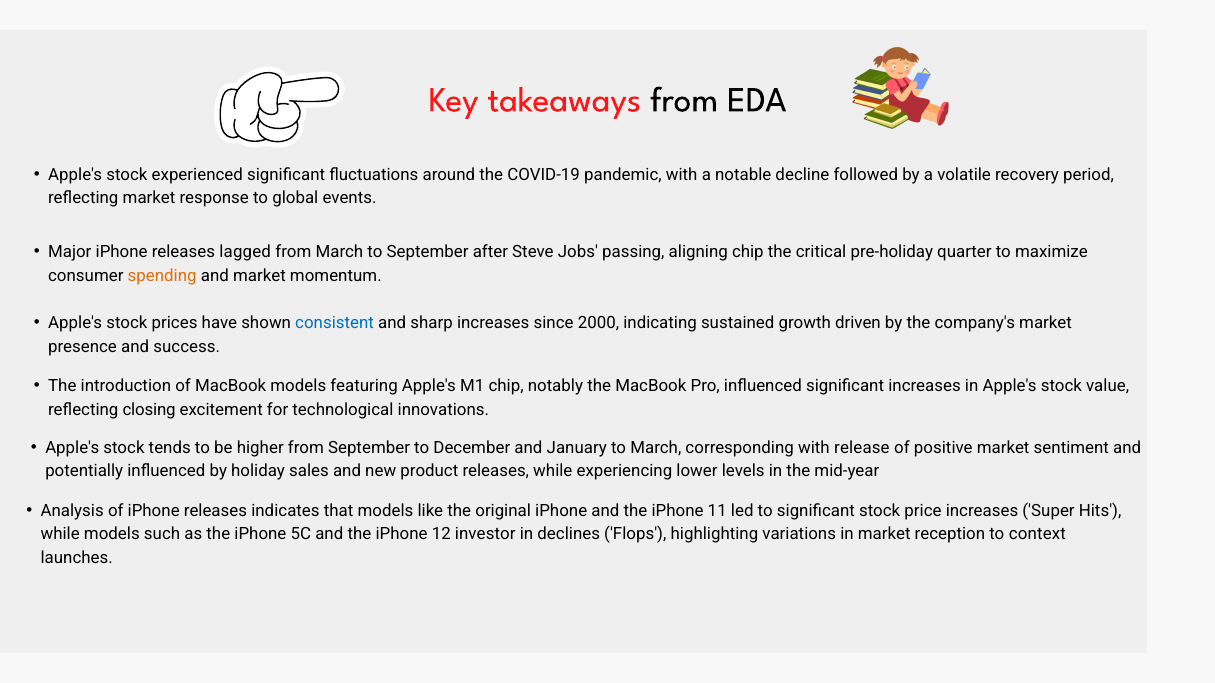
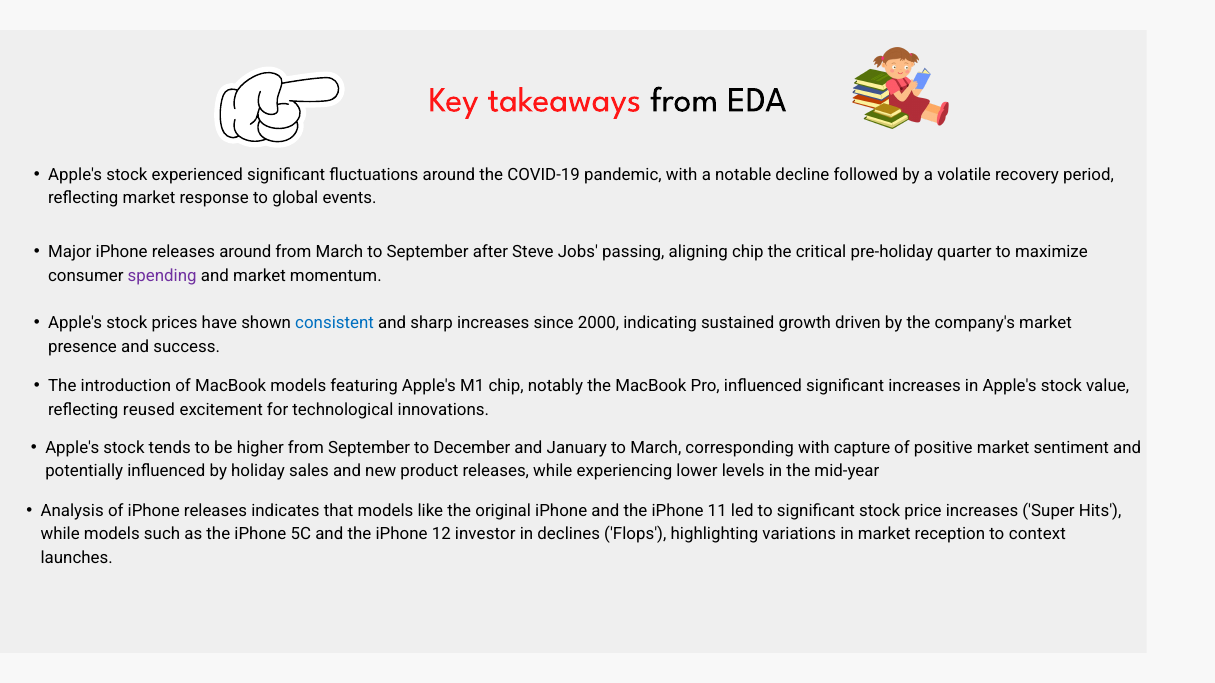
releases lagged: lagged -> around (245, 252)
spending colour: orange -> purple (162, 276)
closing: closing -> reused (149, 410)
release: release -> capture (862, 448)
